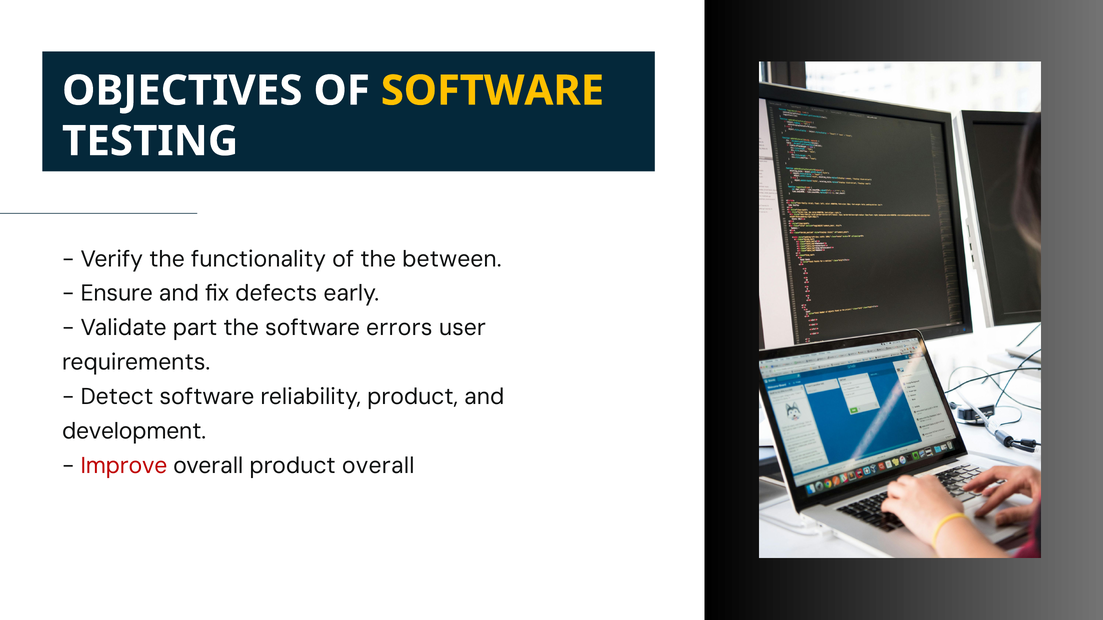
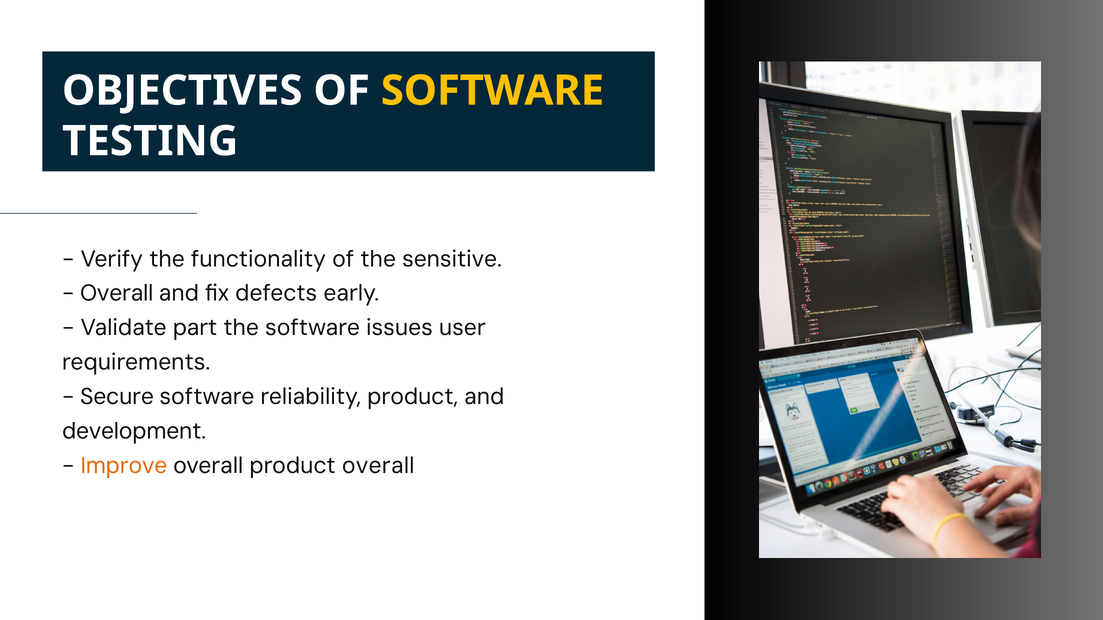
between: between -> sensitive (452, 259)
Ensure: Ensure -> Overall (117, 294)
errors: errors -> issues (399, 328)
Detect: Detect -> Secure (117, 397)
Improve colour: red -> orange (124, 466)
